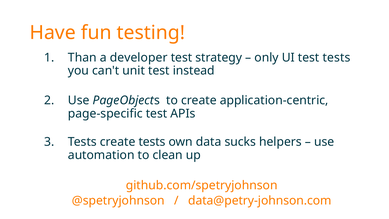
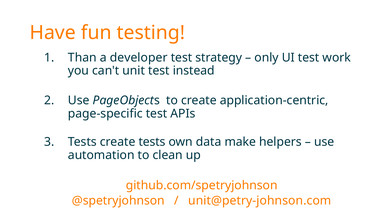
test tests: tests -> work (337, 57)
sucks: sucks -> make (240, 142)
data@petry-johnson.com: data@petry-johnson.com -> unit@petry-johnson.com (260, 200)
